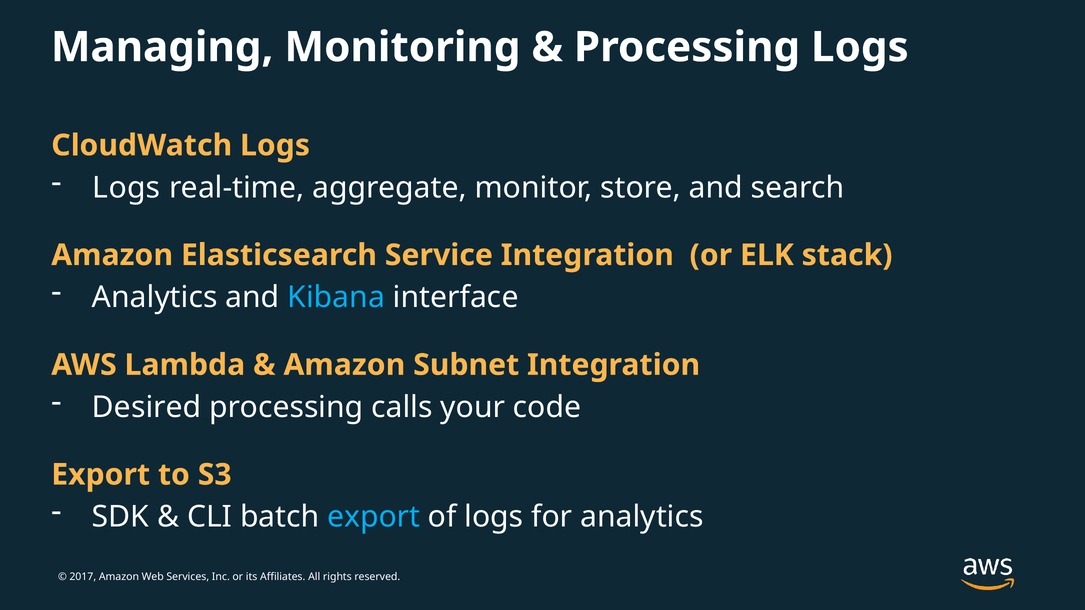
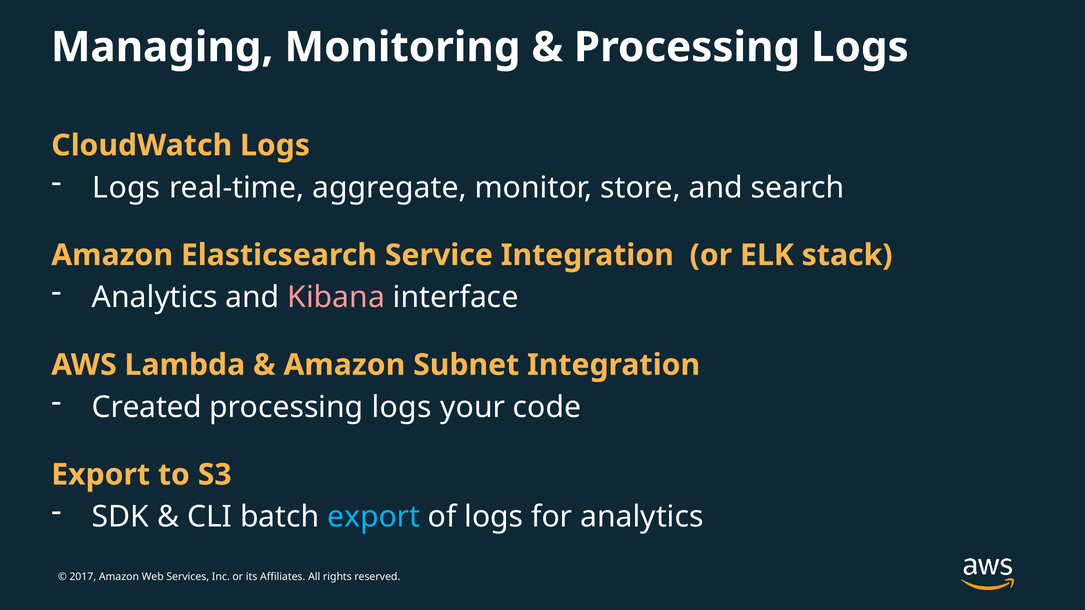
Kibana colour: light blue -> pink (336, 298)
Desired: Desired -> Created (147, 407)
calls: calls -> logs (402, 407)
